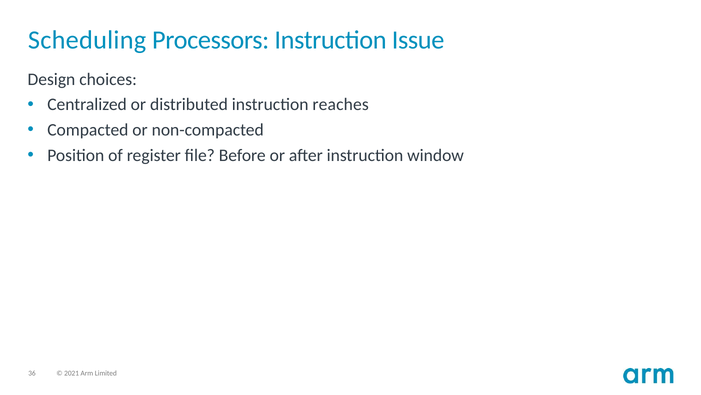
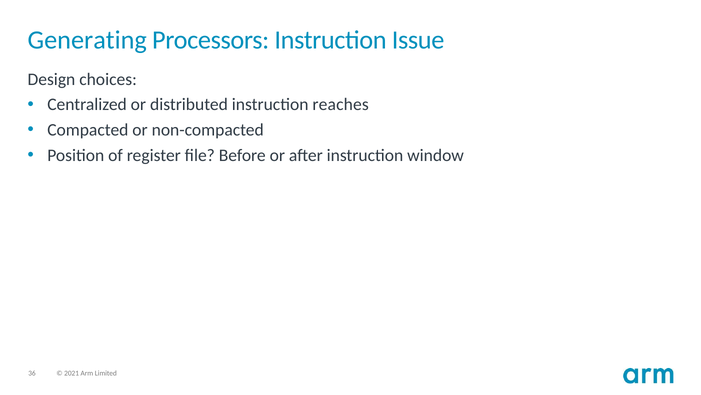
Scheduling: Scheduling -> Generating (87, 40)
